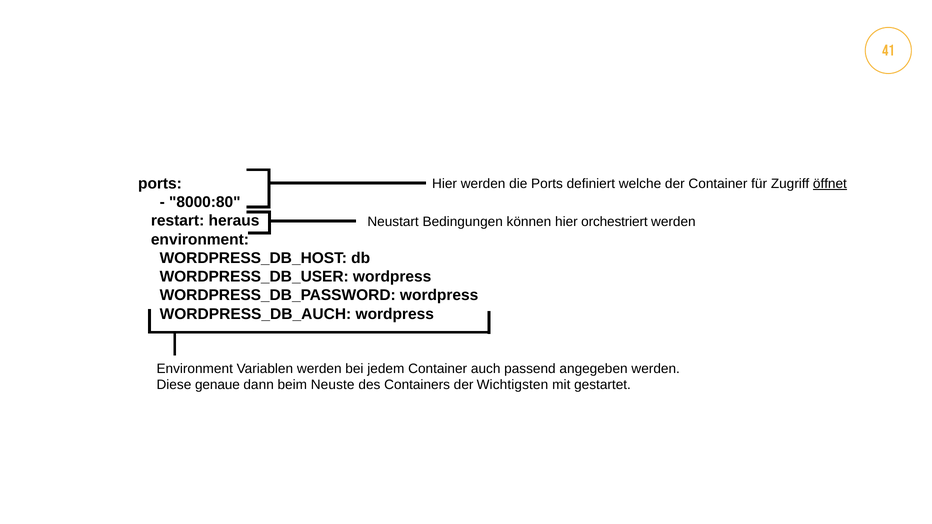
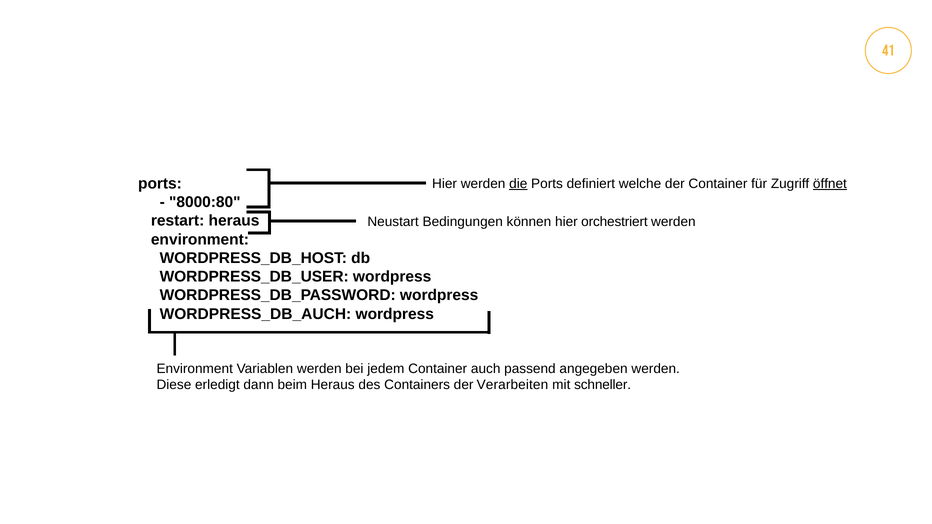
die underline: none -> present (518, 184)
genaue: genaue -> erledigt (217, 385)
beim Neuste: Neuste -> Heraus (333, 385)
Wichtigsten: Wichtigsten -> Verarbeiten (512, 385)
gestartet: gestartet -> schneller (603, 385)
